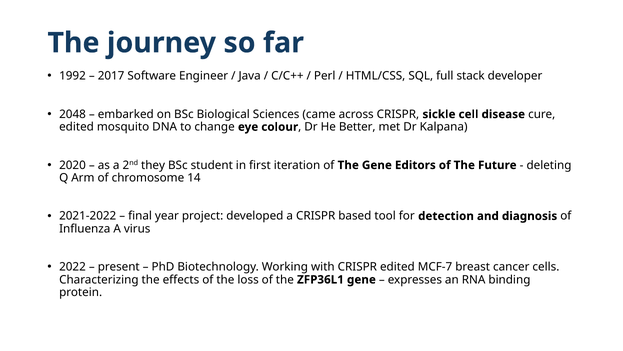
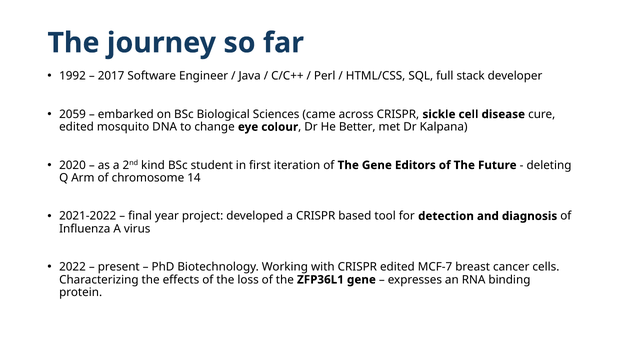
2048: 2048 -> 2059 (73, 114)
they: they -> kind (153, 165)
